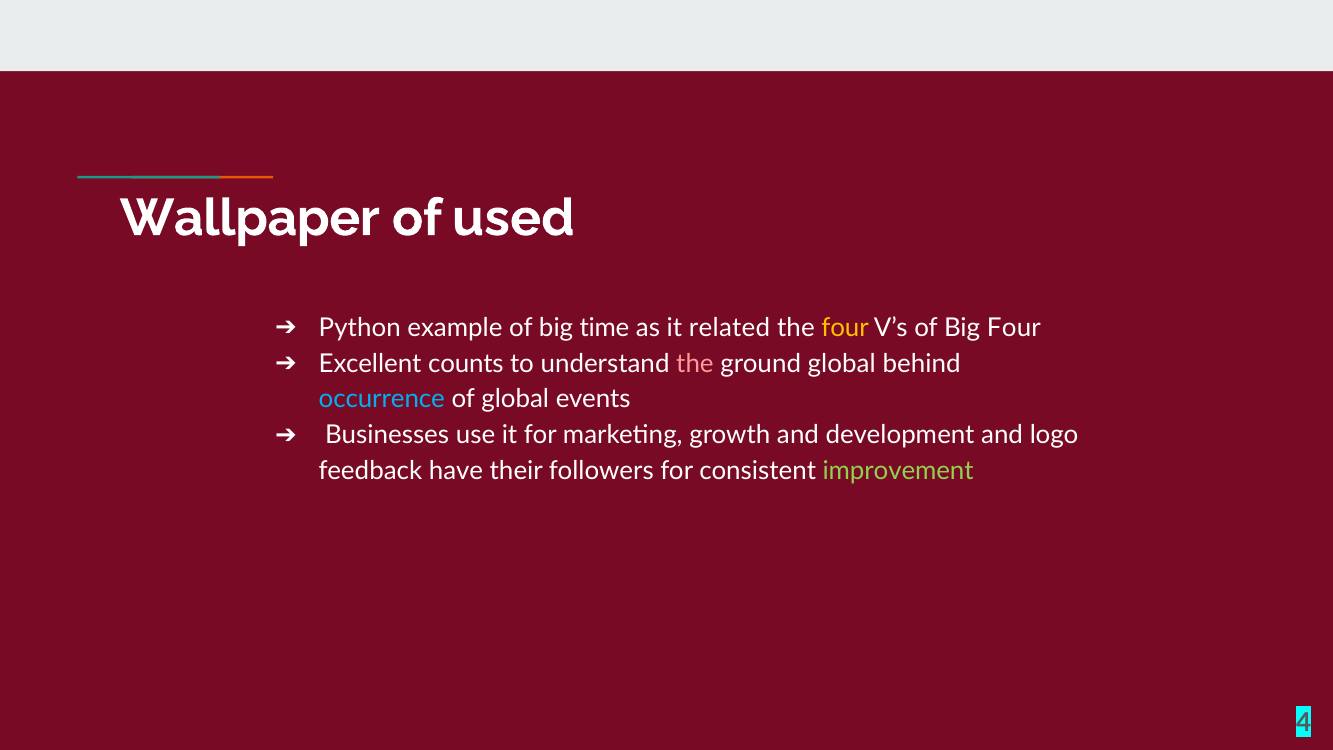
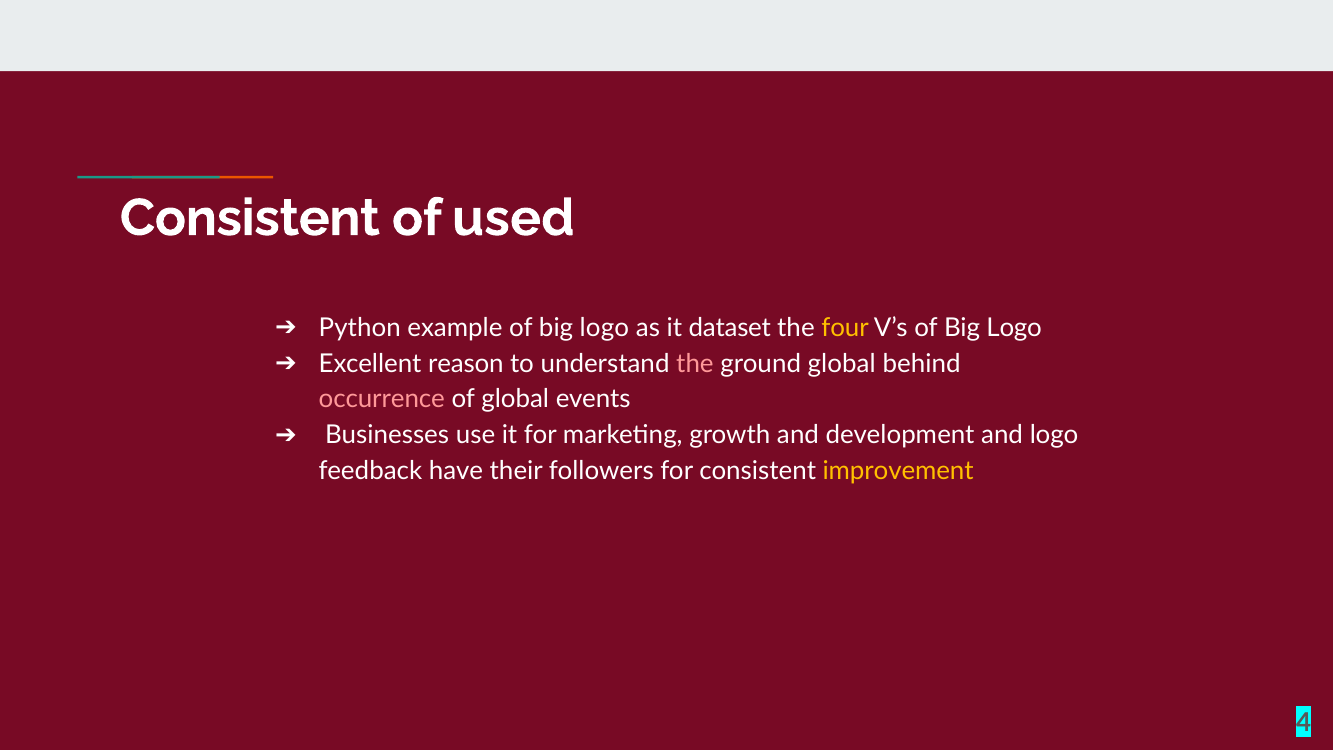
Wallpaper: Wallpaper -> Consistent (250, 218)
example of big time: time -> logo (604, 328)
related: related -> dataset (730, 328)
V’s of Big Four: Four -> Logo (1014, 328)
counts: counts -> reason (466, 363)
occurrence colour: light blue -> pink (382, 399)
improvement colour: light green -> yellow (898, 471)
